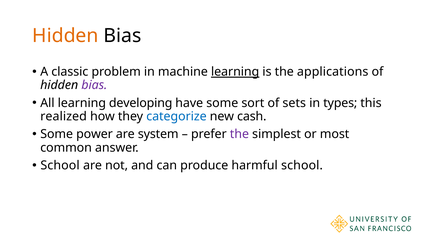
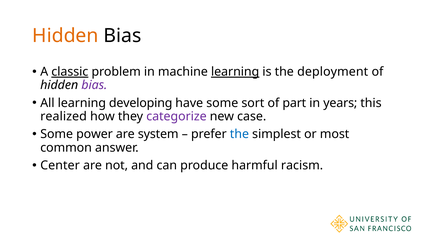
classic underline: none -> present (70, 72)
applications: applications -> deployment (333, 72)
sets: sets -> part (294, 103)
types: types -> years (340, 103)
categorize colour: blue -> purple (176, 116)
cash: cash -> case (252, 116)
the colour: purple -> blue (239, 134)
School: School -> Center (60, 165)
harmful school: school -> racism (302, 165)
